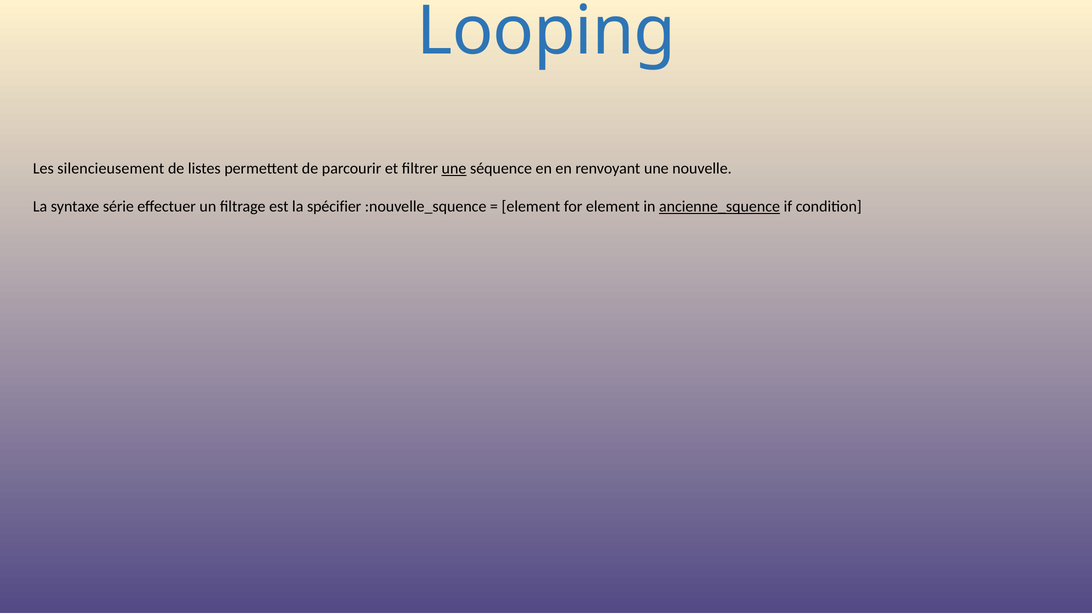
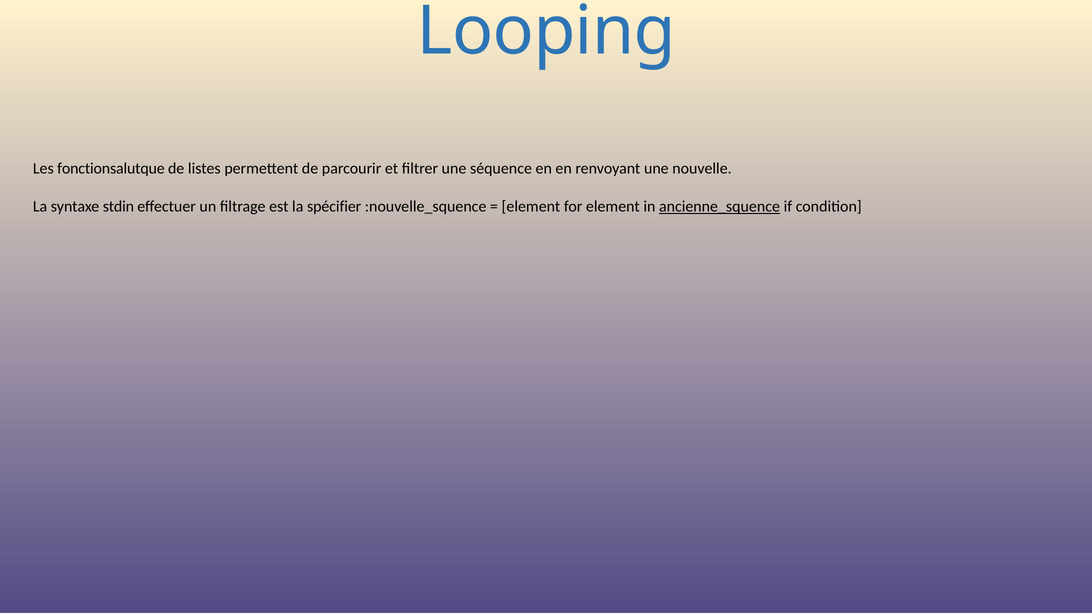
silencieusement: silencieusement -> fonctionsalutque (111, 169)
une underline: present -> none (454, 169)
série: série -> stdin (118, 207)
